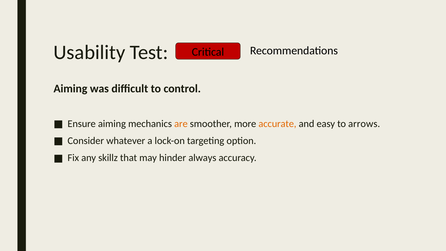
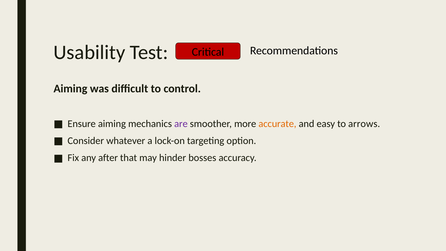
are colour: orange -> purple (181, 124)
skillz: skillz -> after (108, 158)
always: always -> bosses (202, 158)
